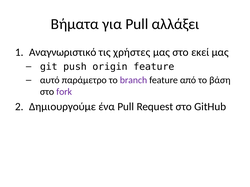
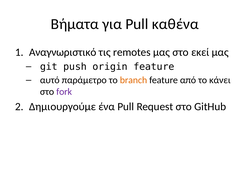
αλλάξει: αλλάξει -> καθένα (175, 24)
χρήστες: χρήστες -> remotes (132, 52)
branch colour: purple -> orange (133, 80)
βάση: βάση -> κάνει (220, 80)
